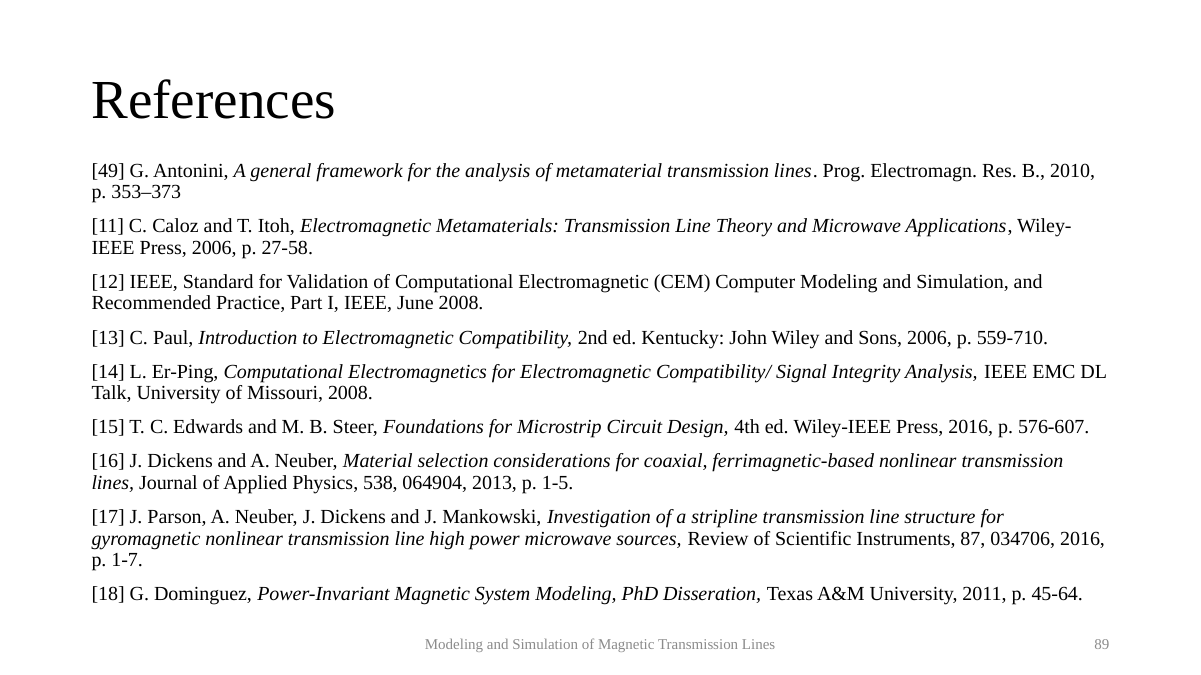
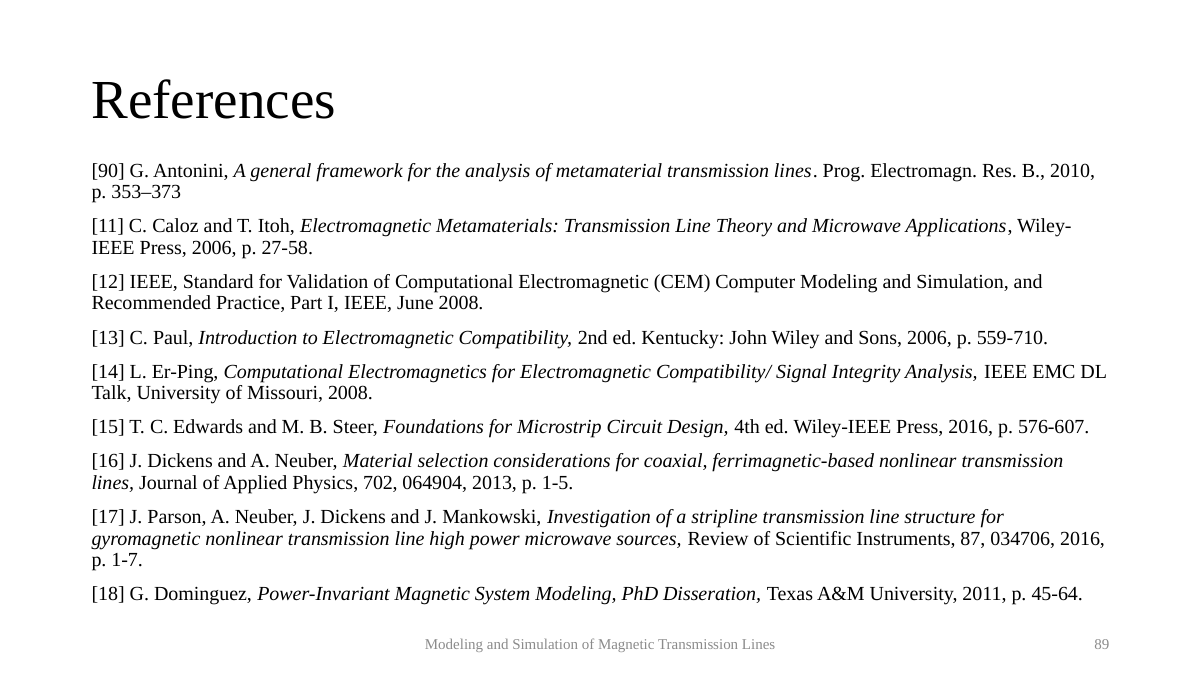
49: 49 -> 90 (108, 171)
538: 538 -> 702 (380, 483)
